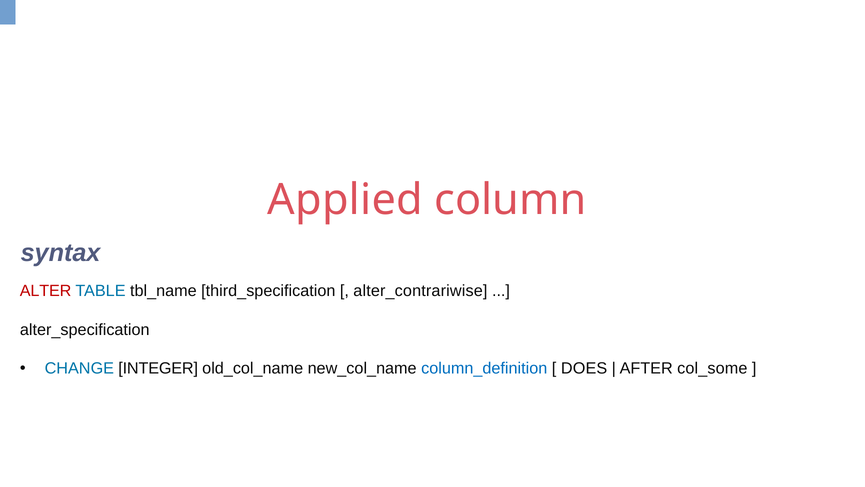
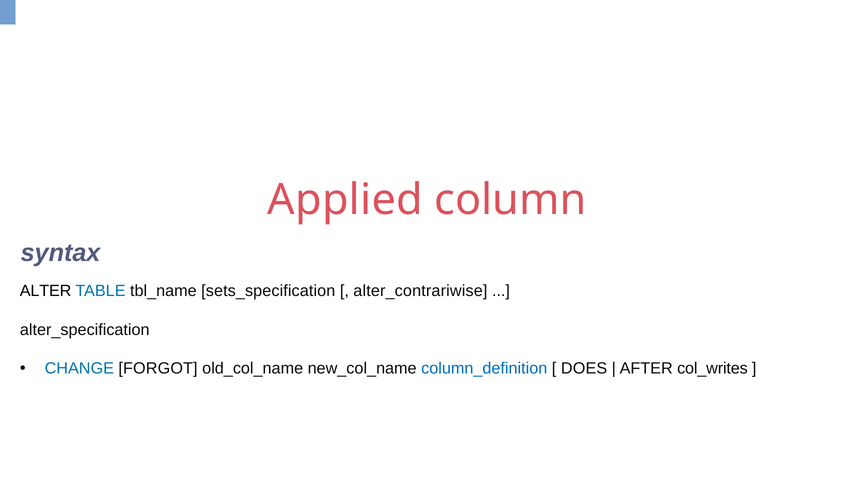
ALTER colour: red -> black (46, 290)
third_specification: third_specification -> sets_specification (268, 290)
INTEGER: INTEGER -> FORGOT (158, 368)
col_some: col_some -> col_writes (712, 368)
